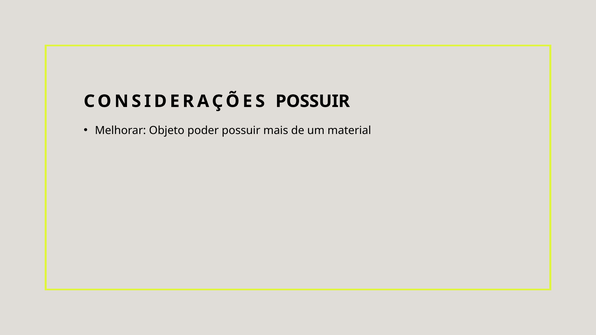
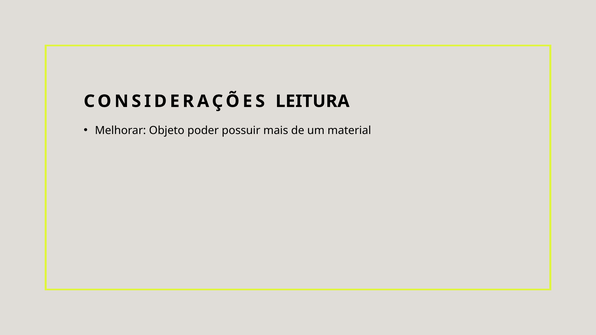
CONSIDERAÇÕES POSSUIR: POSSUIR -> LEITURA (313, 101)
